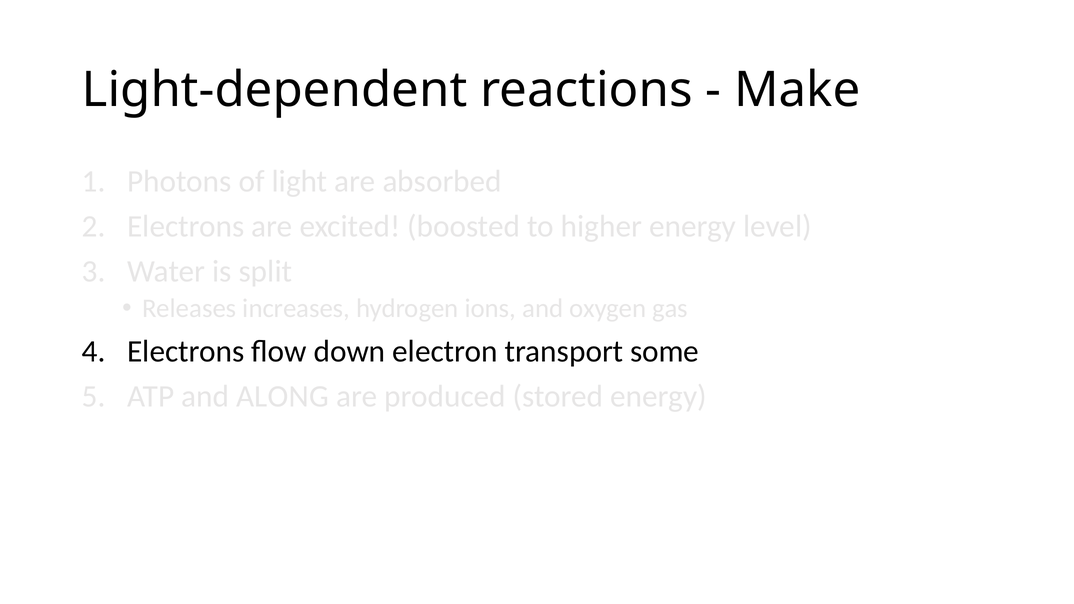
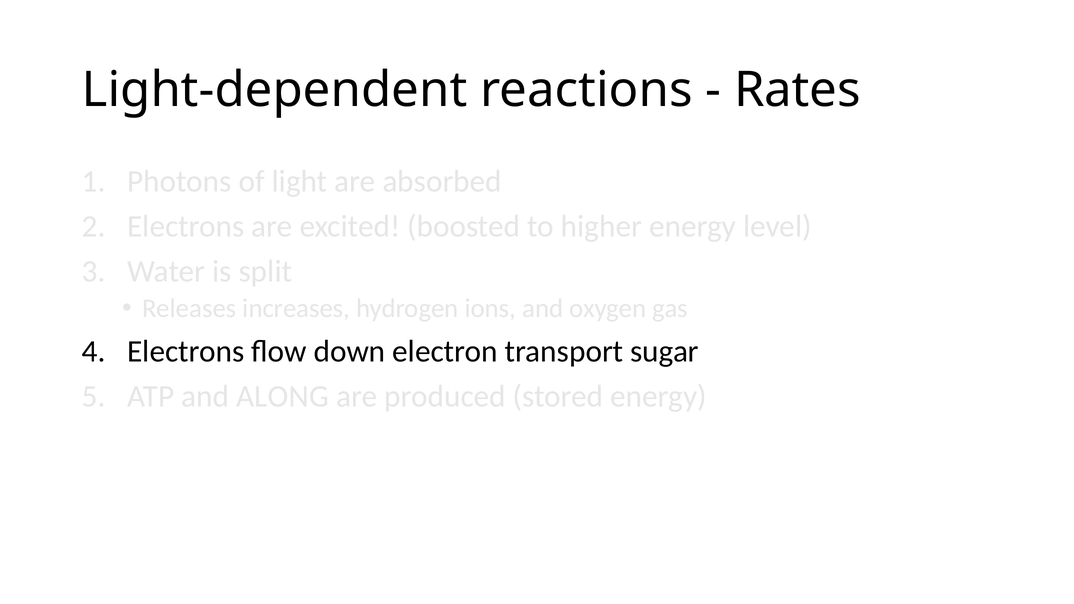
Make: Make -> Rates (797, 90)
some: some -> sugar (665, 351)
